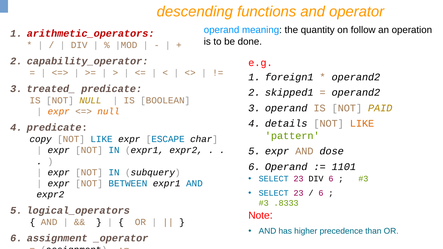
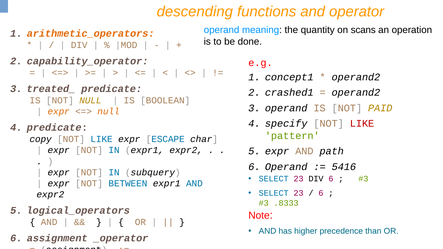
follow: follow -> scans (363, 30)
arithmetic_operators colour: red -> orange (91, 34)
foreign1: foreign1 -> concept1 (289, 77)
skipped1: skipped1 -> crashed1 (289, 93)
details: details -> specify (286, 124)
LIKE colour: orange -> red (362, 124)
dose: dose -> path (332, 151)
1101: 1101 -> 5416 (344, 167)
